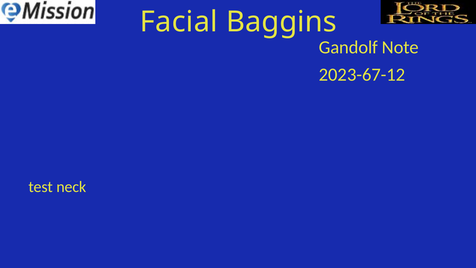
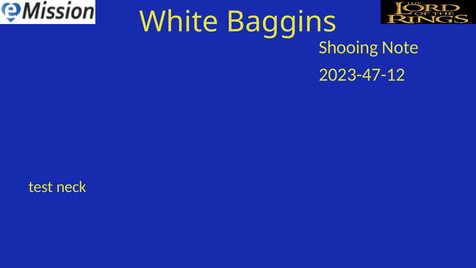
Facial: Facial -> White (179, 22)
Gandolf: Gandolf -> Shooing (348, 47)
2023-67-12: 2023-67-12 -> 2023-47-12 (362, 75)
